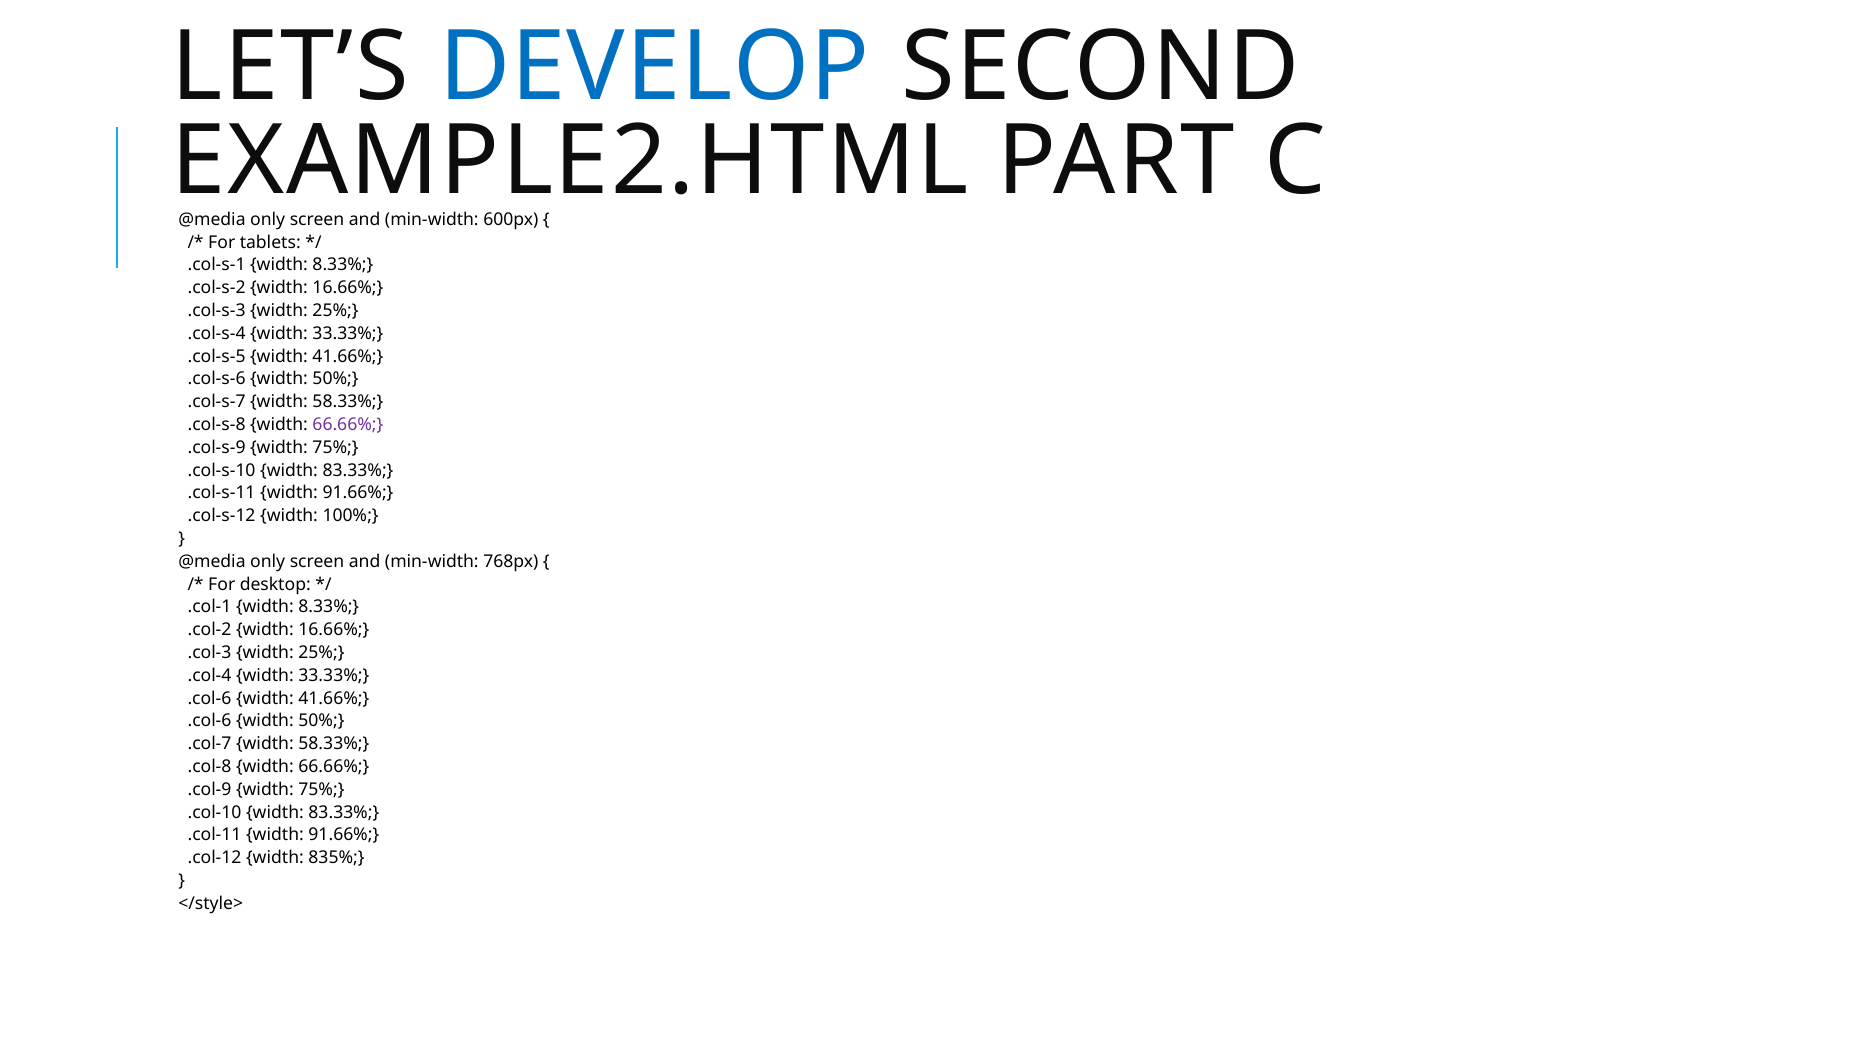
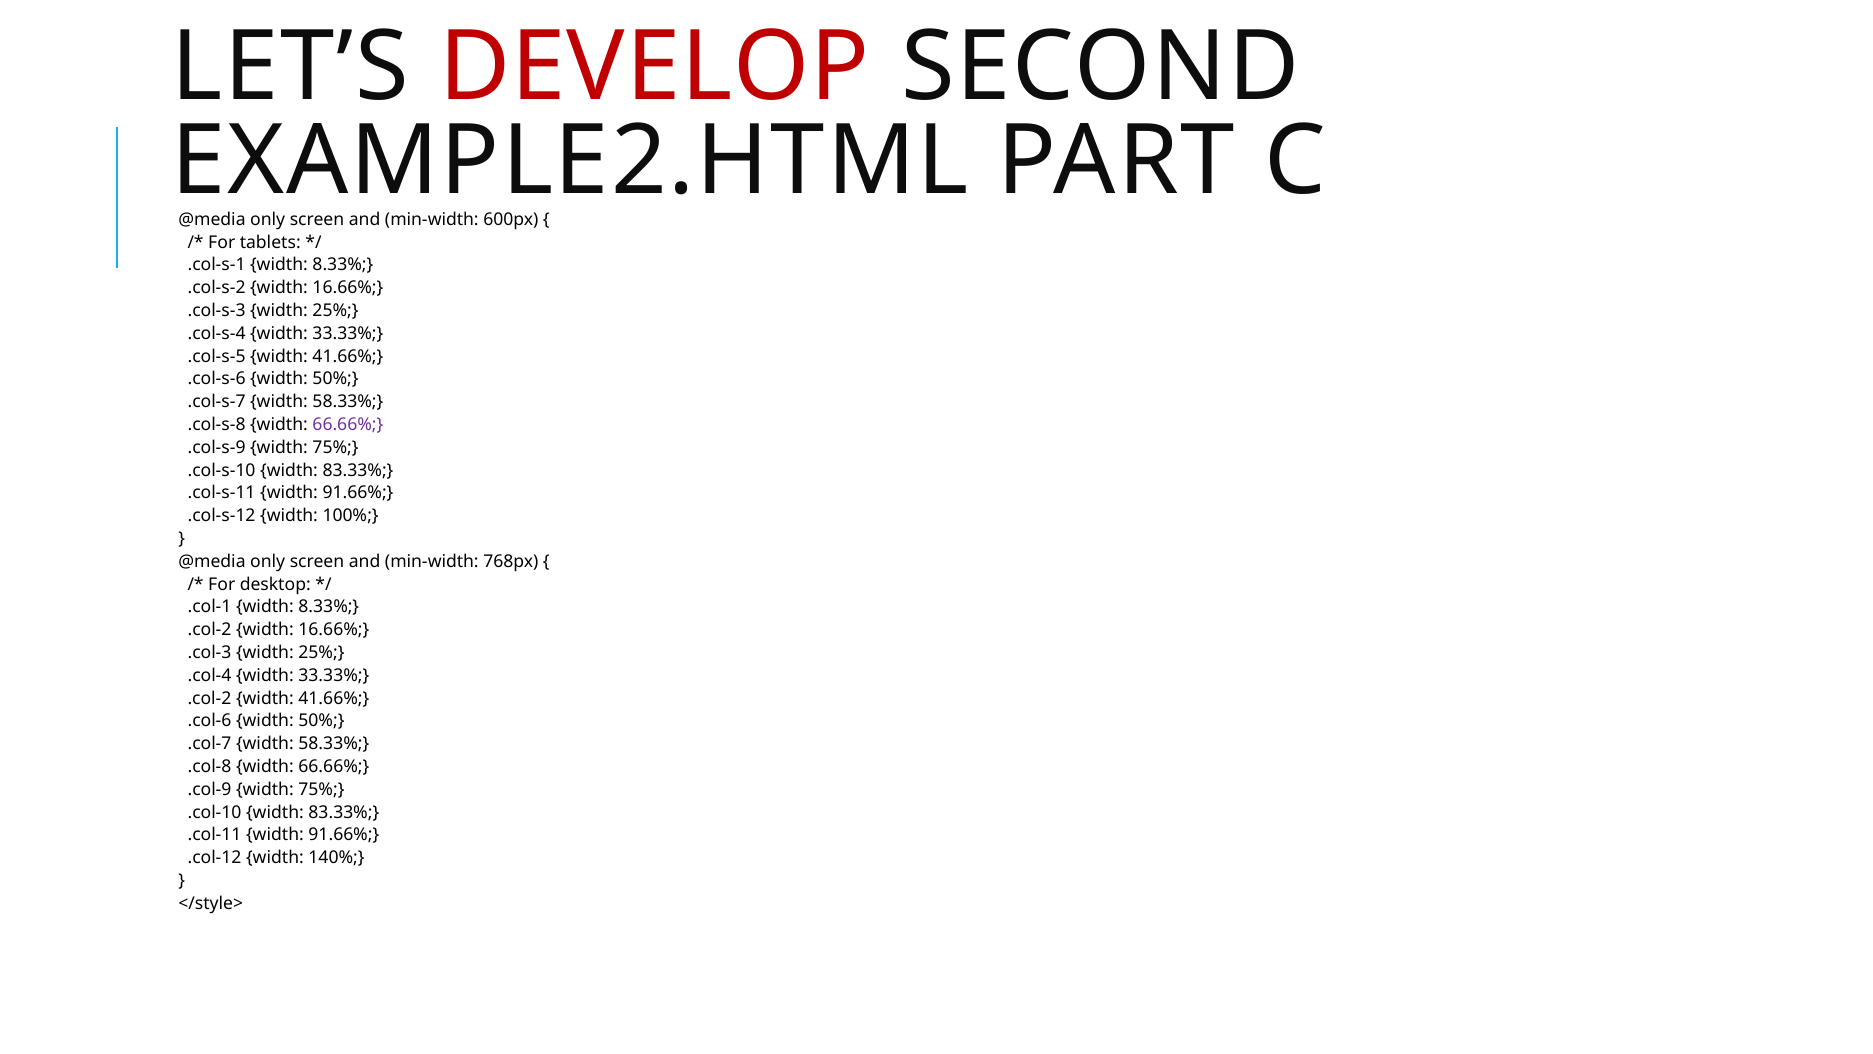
DEVELOP colour: blue -> red (655, 67)
.col-6: .col-6 -> .col-2 (209, 698)
835%: 835% -> 140% (337, 857)
